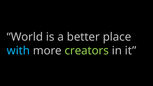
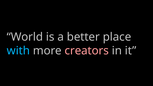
creators colour: light green -> pink (87, 51)
